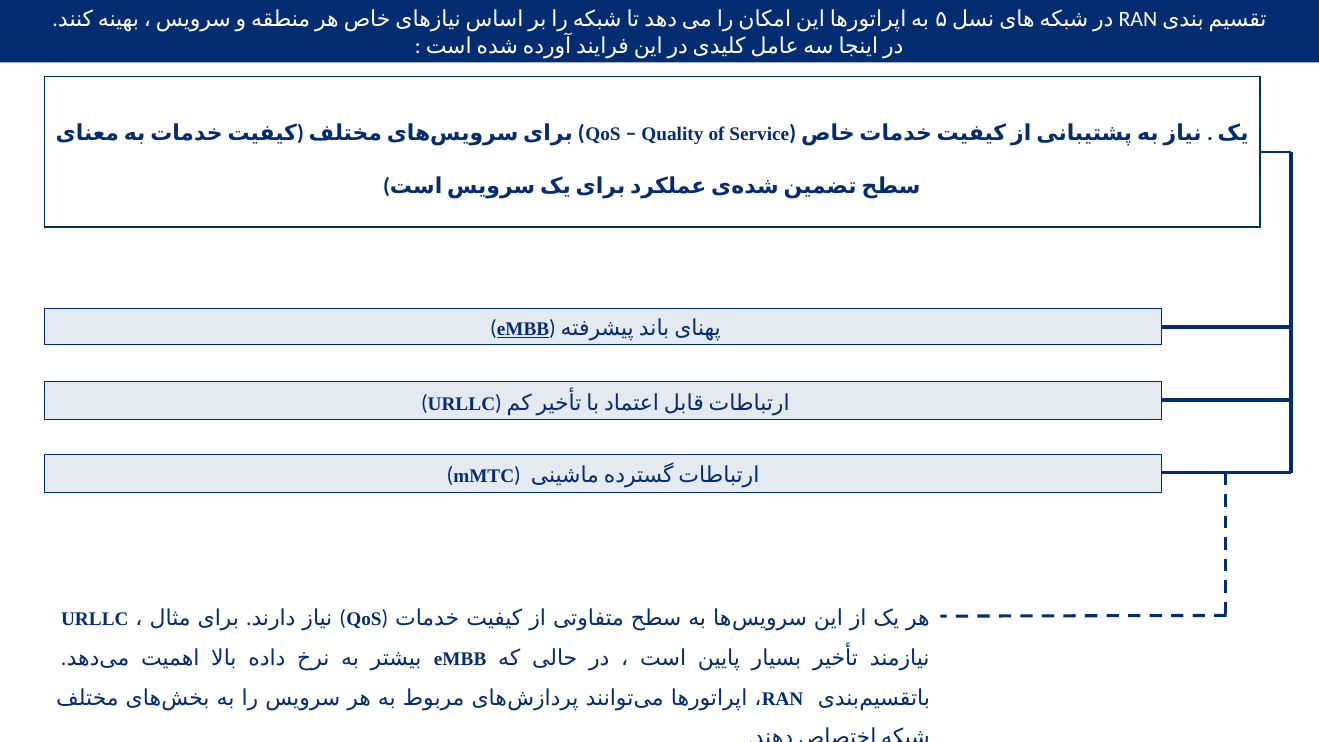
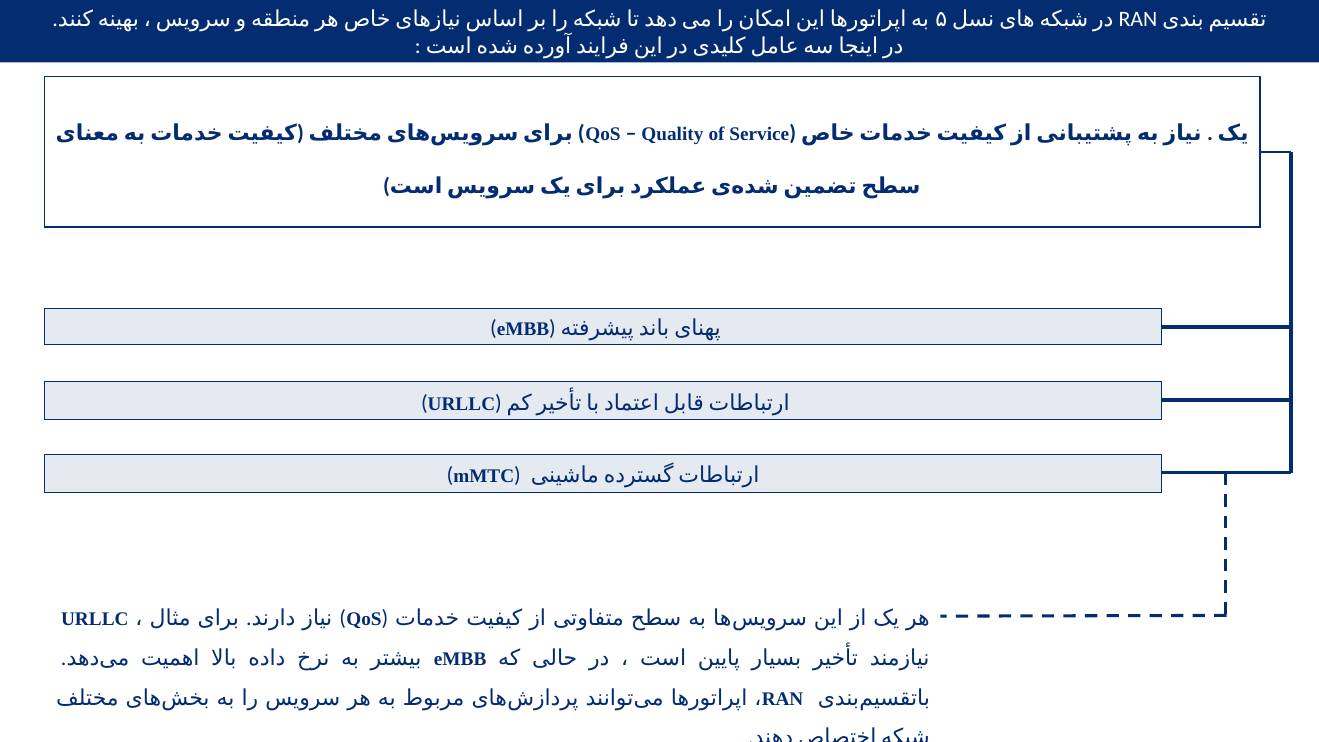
eMBB underline: present -> none (523, 329)
